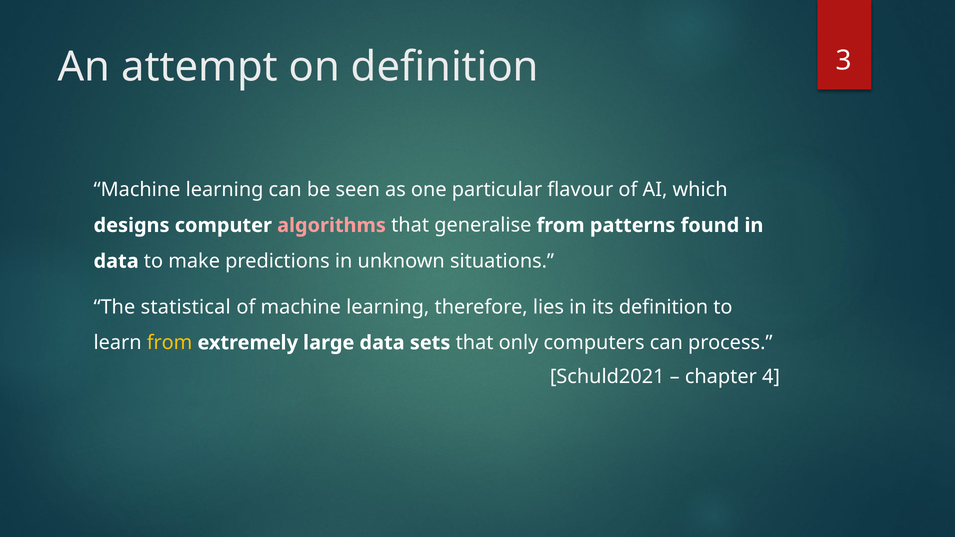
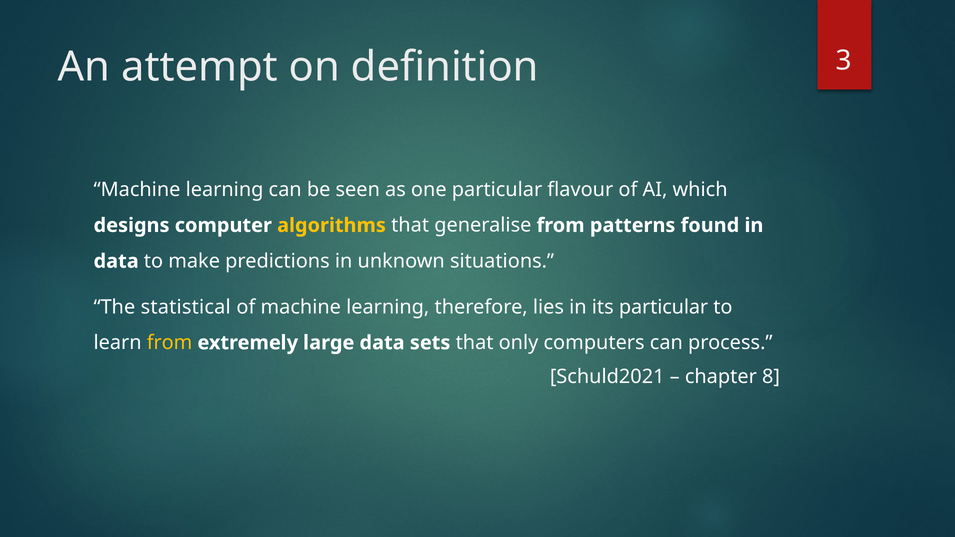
algorithms colour: pink -> yellow (332, 225)
its definition: definition -> particular (664, 307)
4: 4 -> 8 (771, 377)
